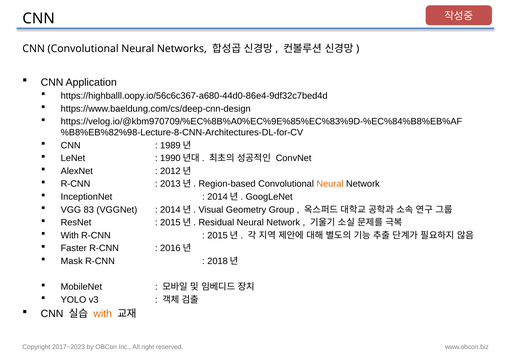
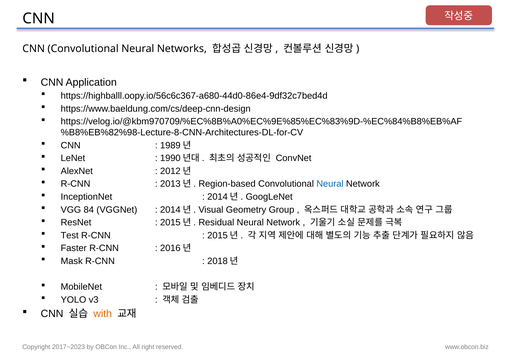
Neural colour: orange -> blue (330, 184)
83: 83 -> 84 (89, 210)
With: With -> Test (70, 235)
